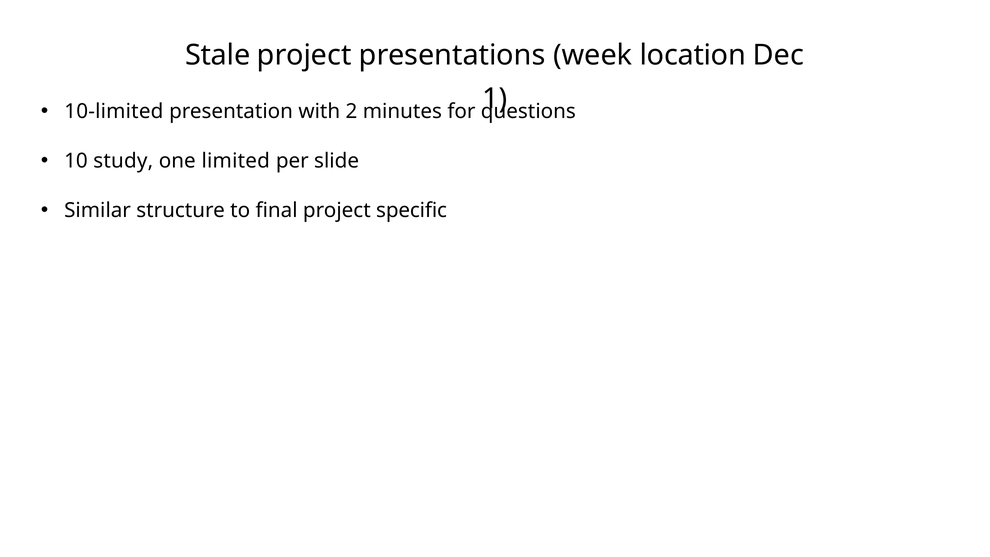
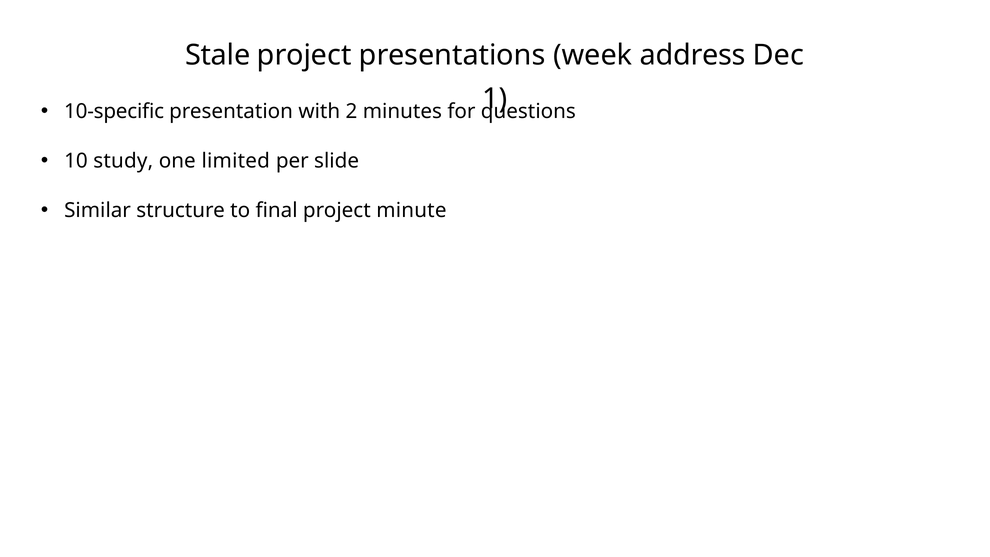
location: location -> address (693, 55)
10-limited: 10-limited -> 10-specific (114, 112)
specific: specific -> minute (411, 211)
